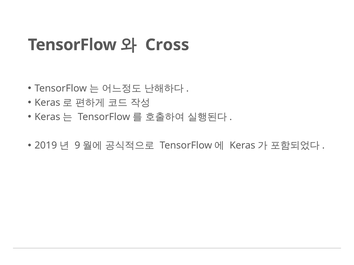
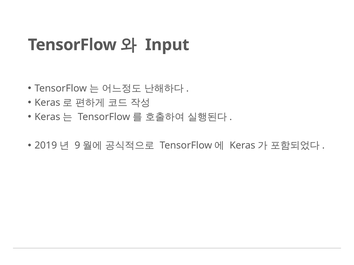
Cross: Cross -> Input (167, 45)
